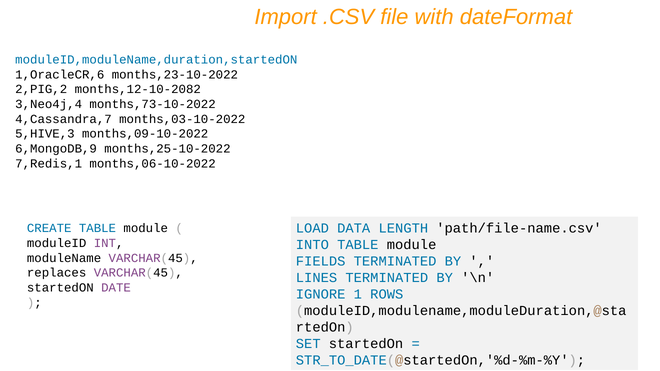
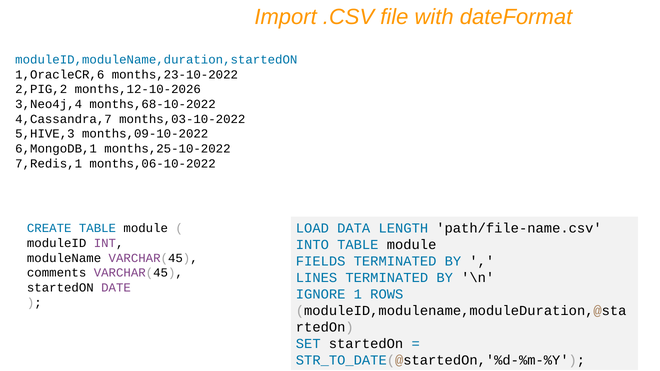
months,12-10-2082: months,12-10-2082 -> months,12-10-2026 (138, 89)
months,73-10-2022: months,73-10-2022 -> months,68-10-2022 (153, 104)
6,MongoDB,9: 6,MongoDB,9 -> 6,MongoDB,1 (56, 149)
replaces: replaces -> comments (57, 273)
